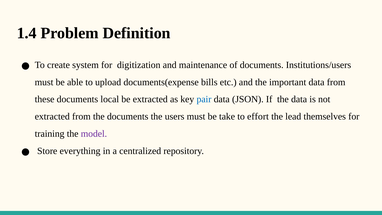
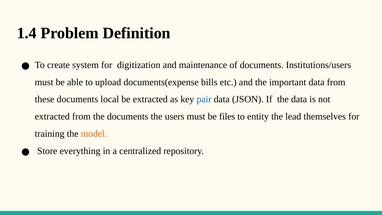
take: take -> files (227, 116)
effort: effort -> entity (258, 116)
model colour: purple -> orange (94, 134)
